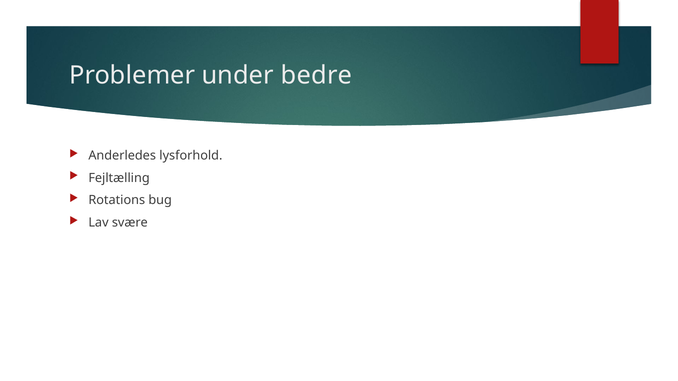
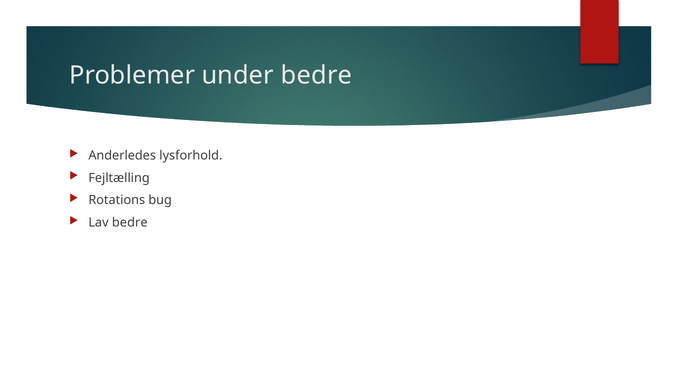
Lav svære: svære -> bedre (130, 223)
